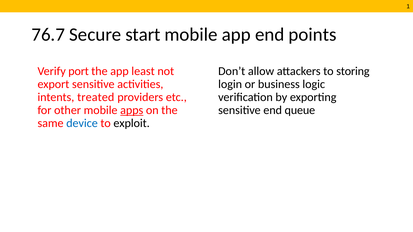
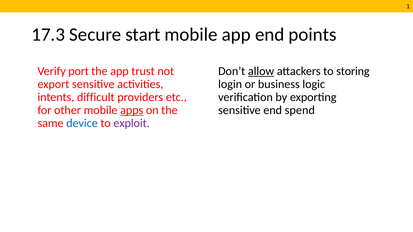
76.7: 76.7 -> 17.3 (48, 35)
least: least -> trust (143, 71)
allow underline: none -> present (261, 71)
treated: treated -> difficult (96, 97)
queue: queue -> spend (300, 110)
exploit colour: black -> purple (132, 123)
